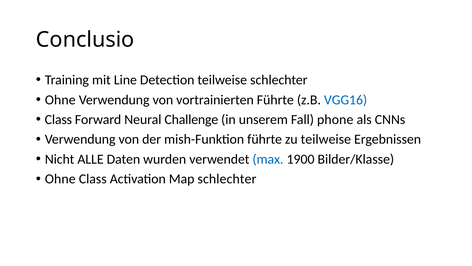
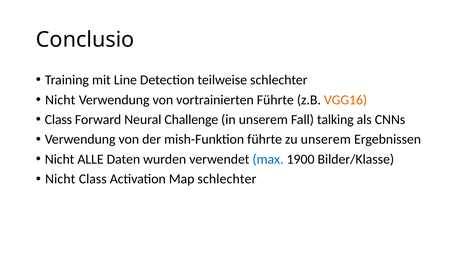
Ohne: Ohne -> Nicht (60, 100)
VGG16 colour: blue -> orange (346, 100)
phone: phone -> talking (335, 119)
zu teilweise: teilweise -> unserem (326, 139)
Ohne: Ohne -> Nicht (60, 179)
